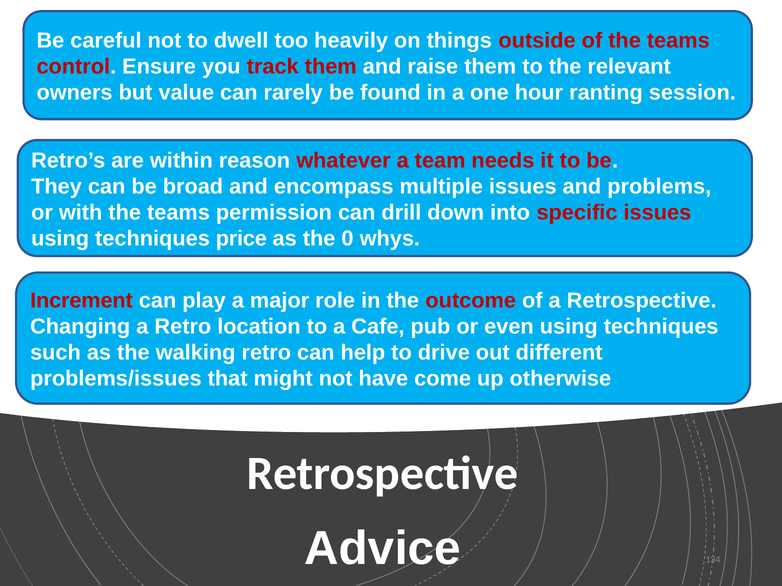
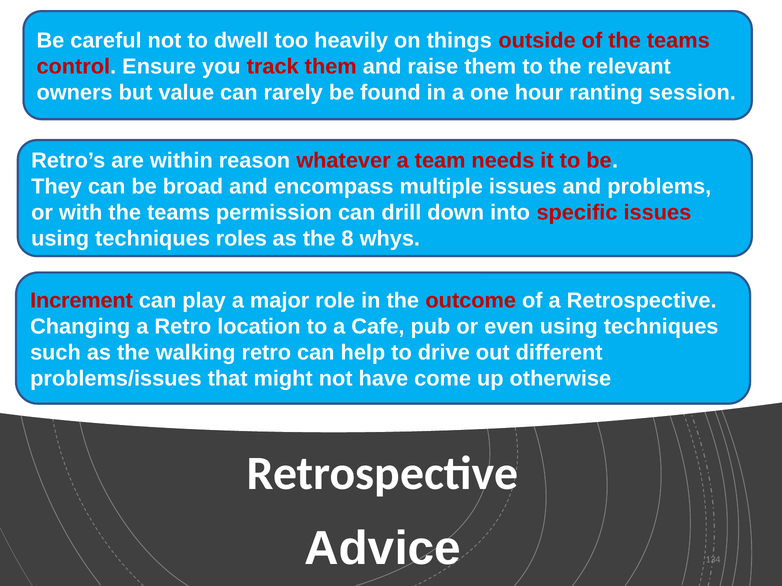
price: price -> roles (241, 239)
0: 0 -> 8 (347, 239)
